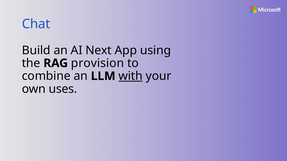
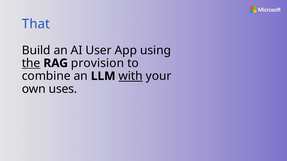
Chat: Chat -> That (36, 24)
Next: Next -> User (99, 50)
the underline: none -> present (31, 63)
